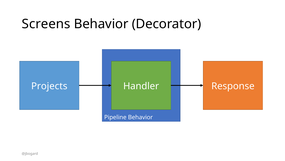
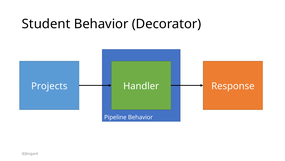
Screens: Screens -> Student (46, 24)
